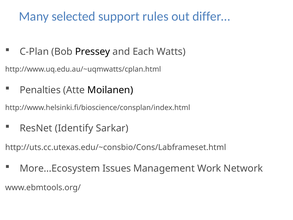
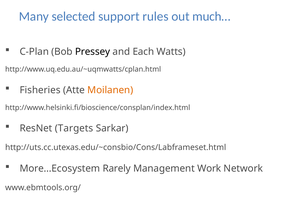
differ…: differ… -> much… (211, 16)
Penalties: Penalties -> Fisheries (40, 90)
Moilanen colour: black -> orange (110, 90)
Identify: Identify -> Targets (74, 128)
Issues: Issues -> Rarely (117, 168)
